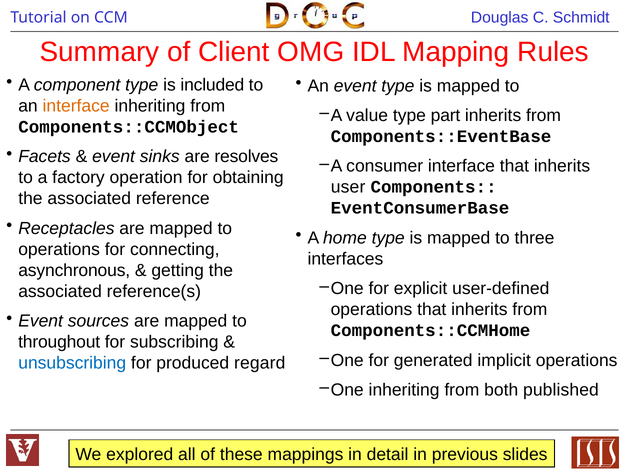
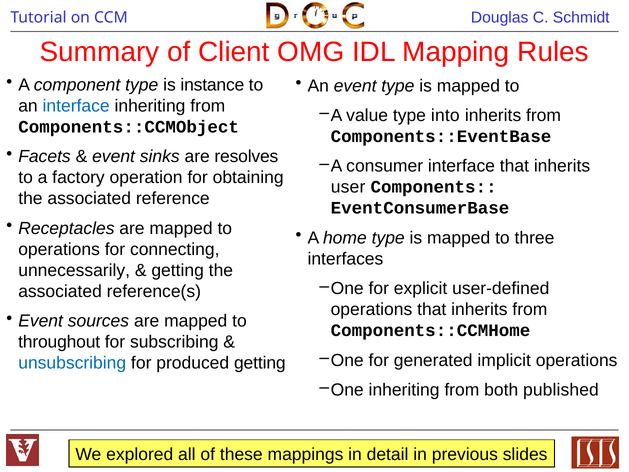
included: included -> instance (212, 85)
interface colour: orange -> blue (76, 106)
part: part -> into (445, 115)
asynchronous: asynchronous -> unnecessarily (74, 270)
produced regard: regard -> getting (260, 363)
